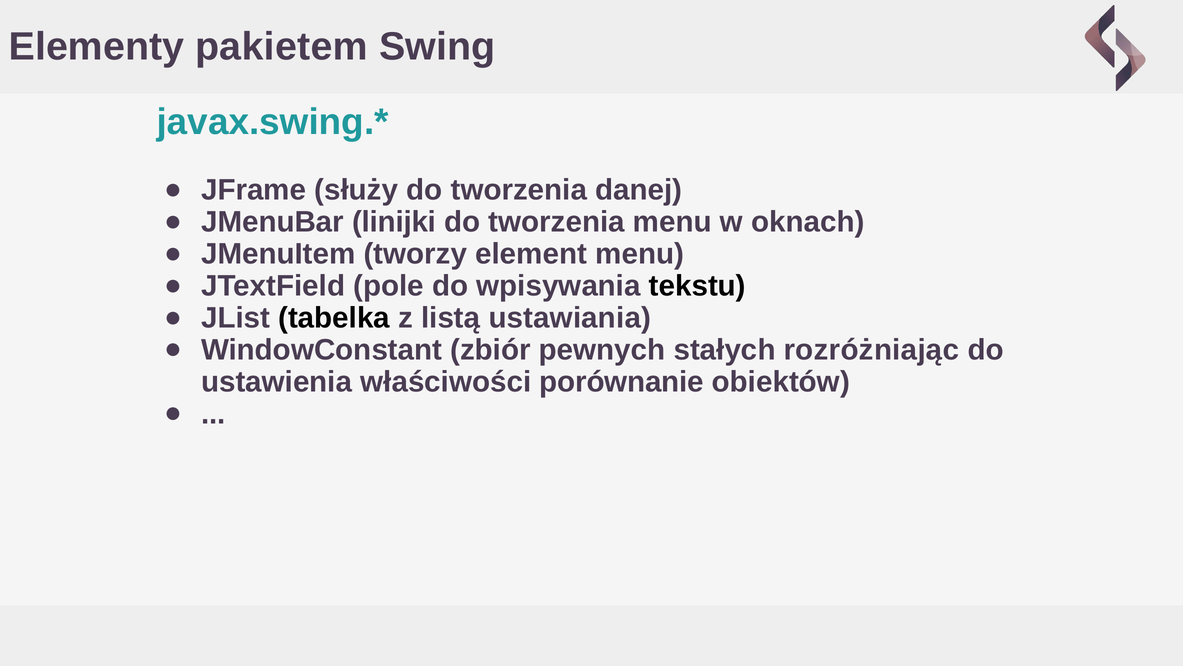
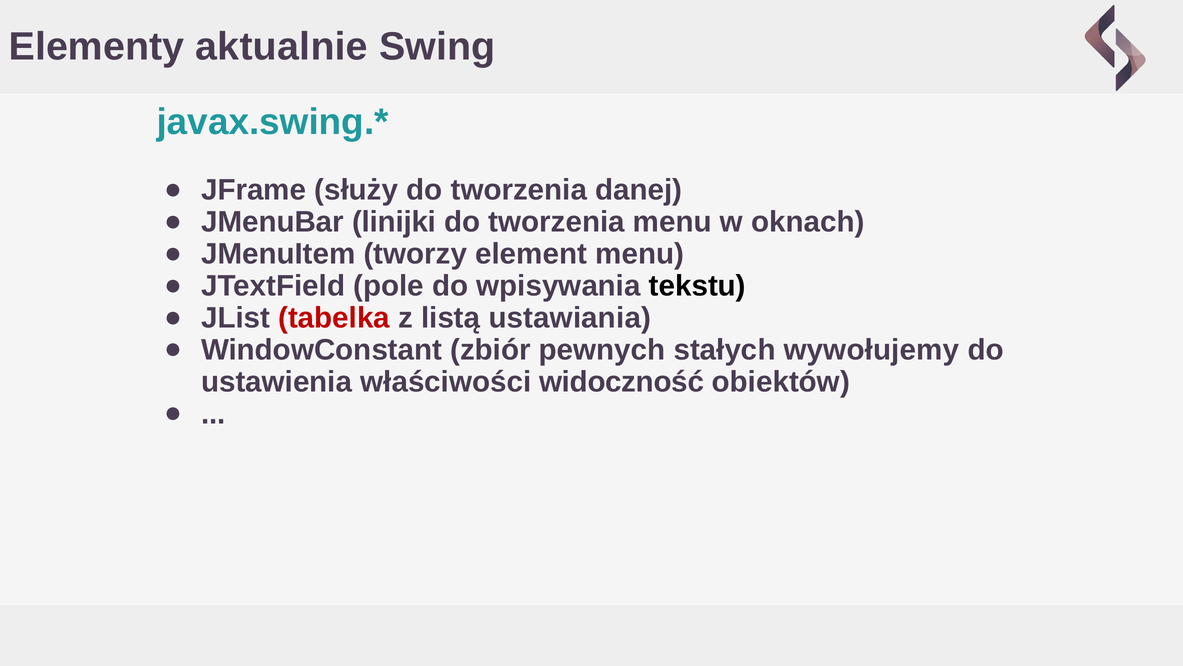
pakietem: pakietem -> aktualnie (282, 46)
tabelka colour: black -> red (334, 318)
rozróżniając: rozróżniając -> wywołujemy (871, 350)
porównanie: porównanie -> widoczność (622, 382)
